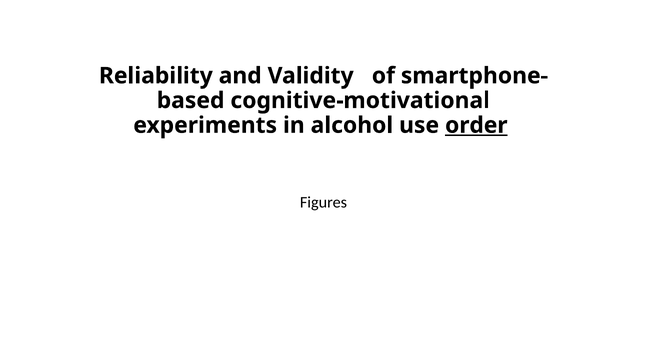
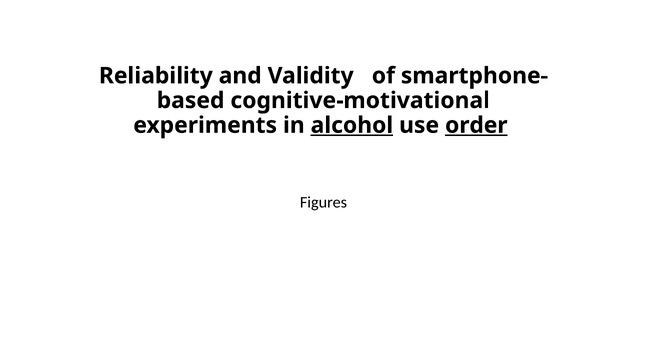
alcohol underline: none -> present (352, 125)
